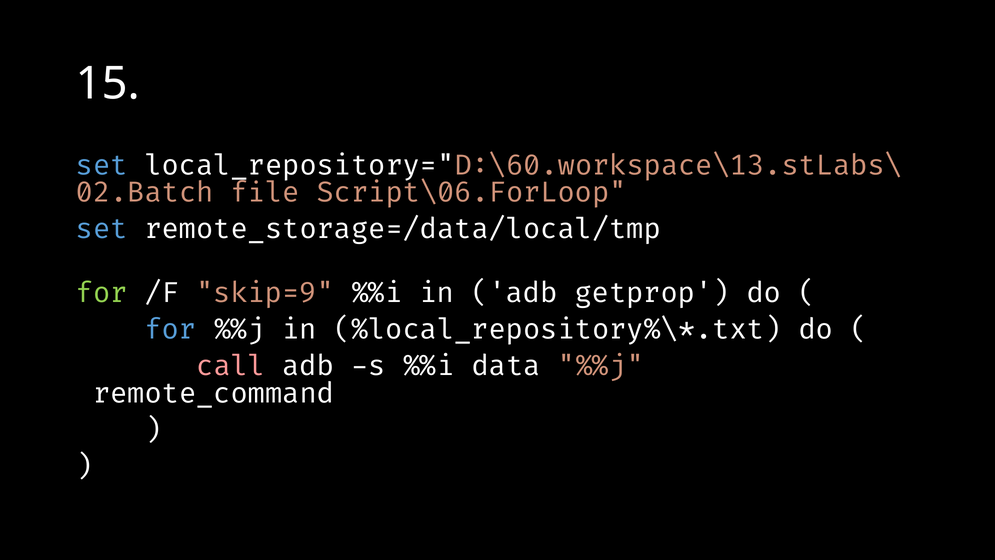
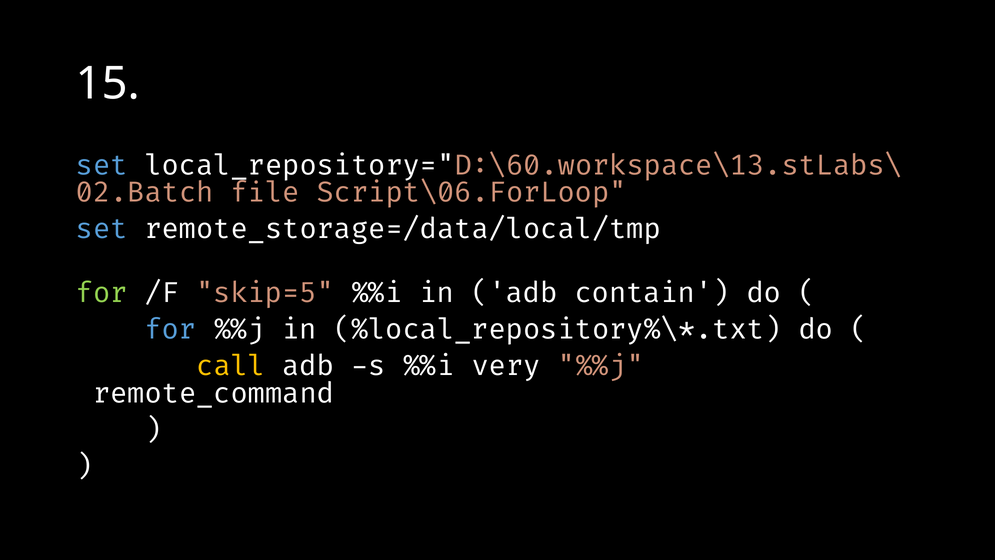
skip=9: skip=9 -> skip=5 (265, 293)
getprop: getprop -> contain (652, 293)
call colour: pink -> yellow (231, 366)
data: data -> very (506, 366)
